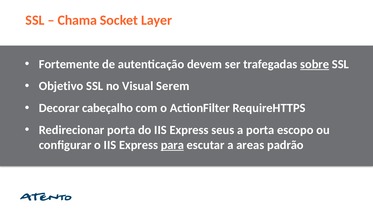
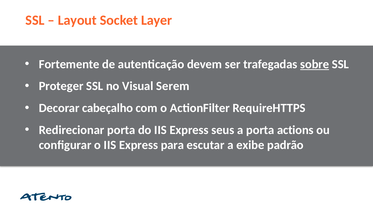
Chama: Chama -> Layout (77, 20)
Objetivo: Objetivo -> Proteger (61, 86)
escopo: escopo -> actions (295, 130)
para underline: present -> none (172, 145)
areas: areas -> exibe (250, 145)
